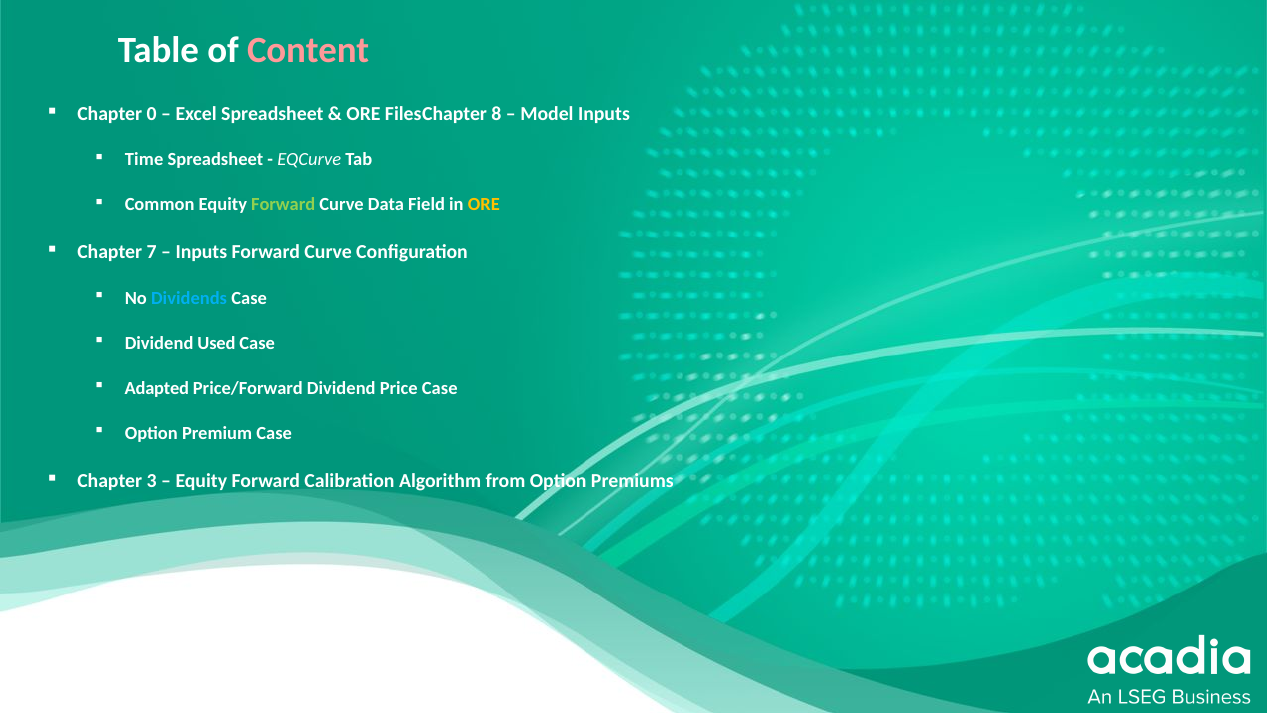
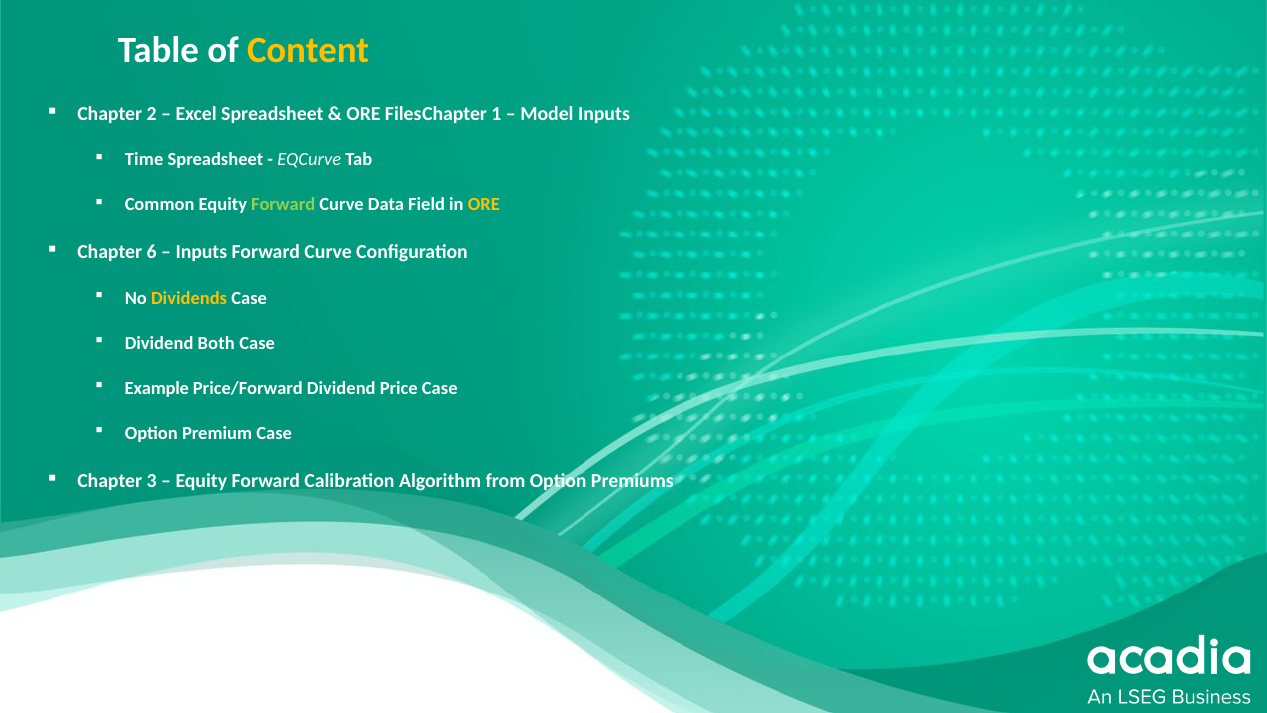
Content colour: pink -> yellow (308, 50)
0: 0 -> 2 (152, 114)
8: 8 -> 1 (496, 114)
7: 7 -> 6 (152, 252)
Dividends colour: light blue -> yellow (189, 298)
Used: Used -> Both (216, 343)
Adapted: Adapted -> Example (157, 388)
